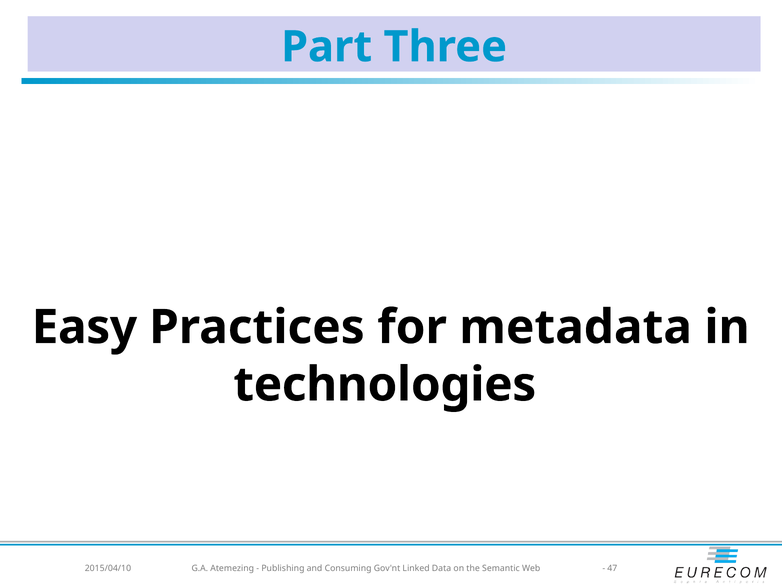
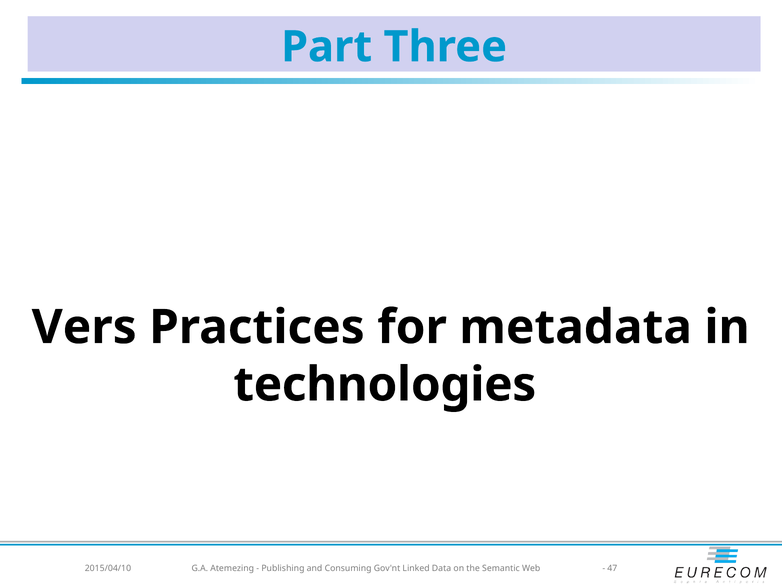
Easy: Easy -> Vers (84, 327)
